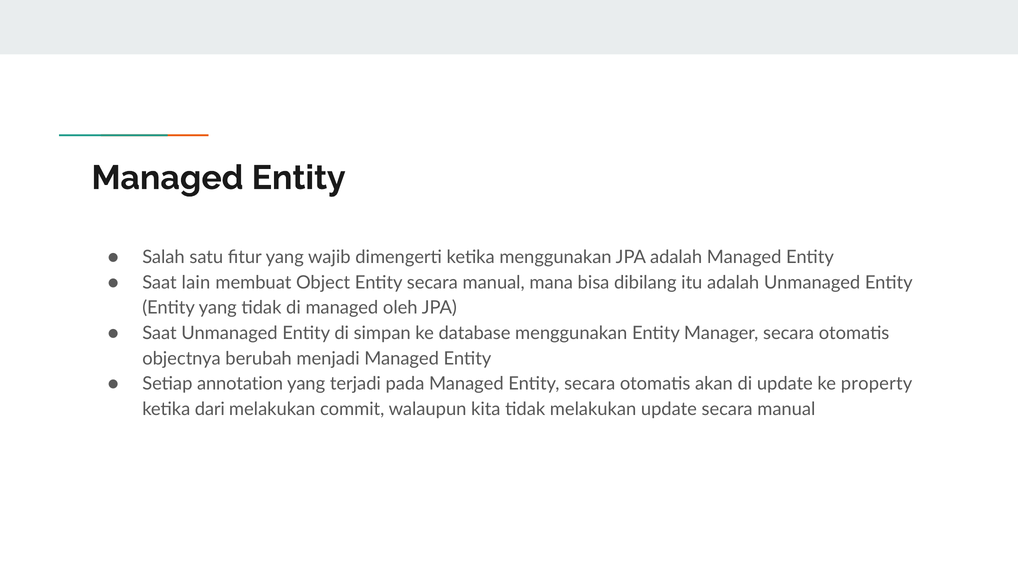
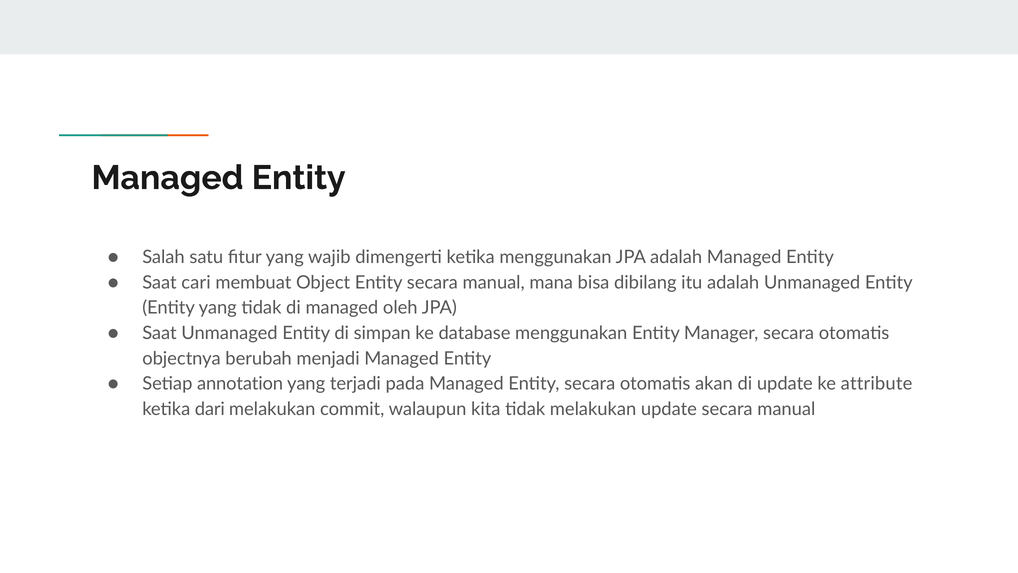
lain: lain -> cari (196, 282)
property: property -> attribute (877, 384)
